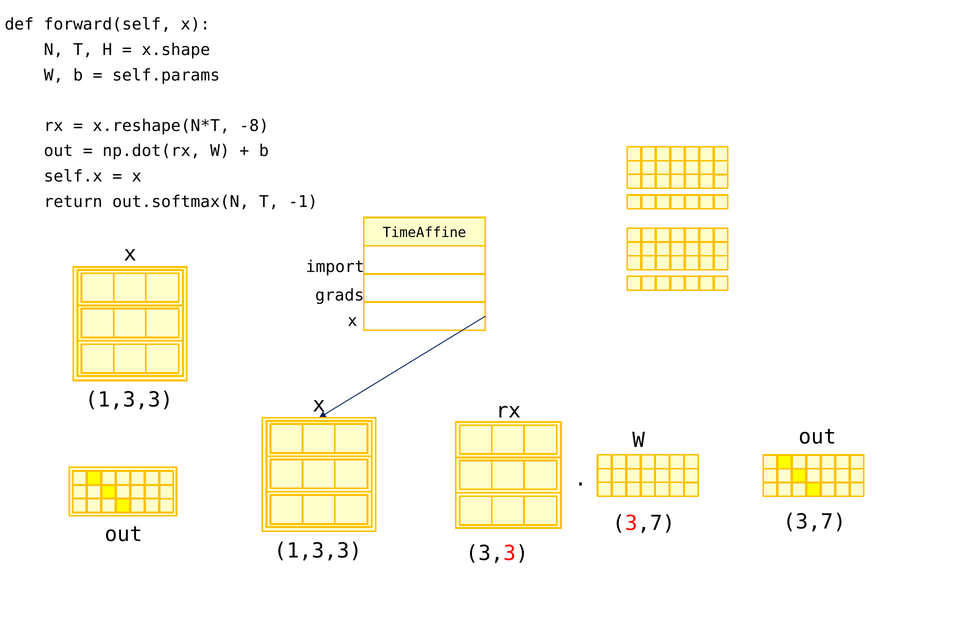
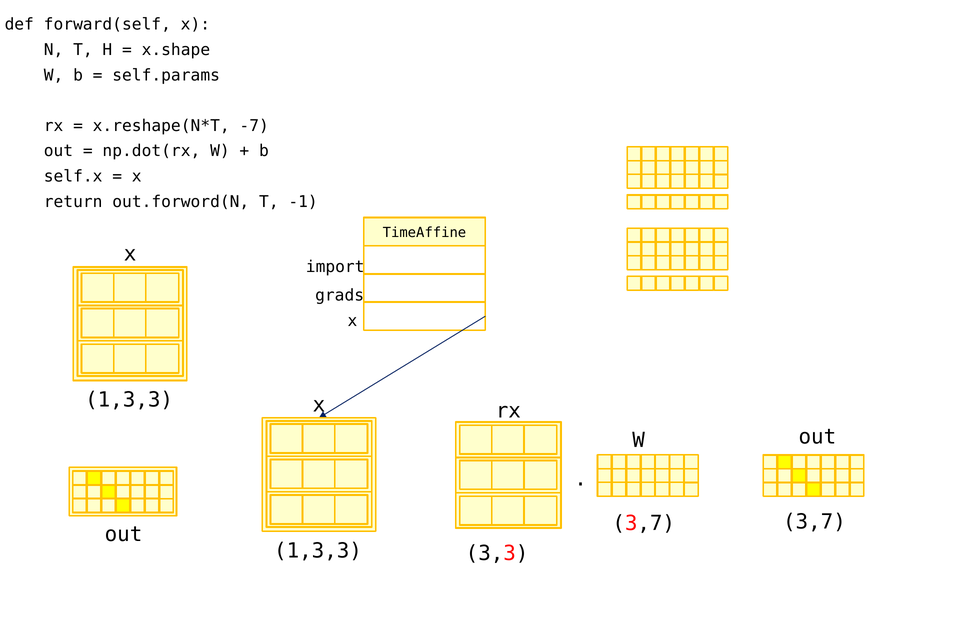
-8: -8 -> -7 (254, 126)
out.softmax(N: out.softmax(N -> out.forword(N (181, 202)
